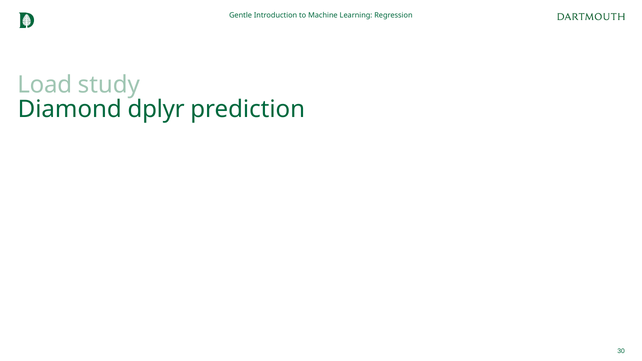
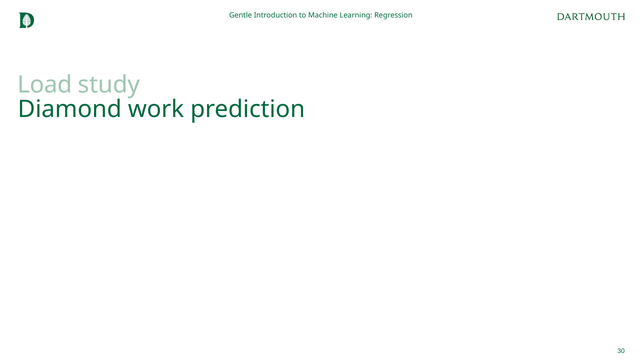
dplyr: dplyr -> work (156, 110)
